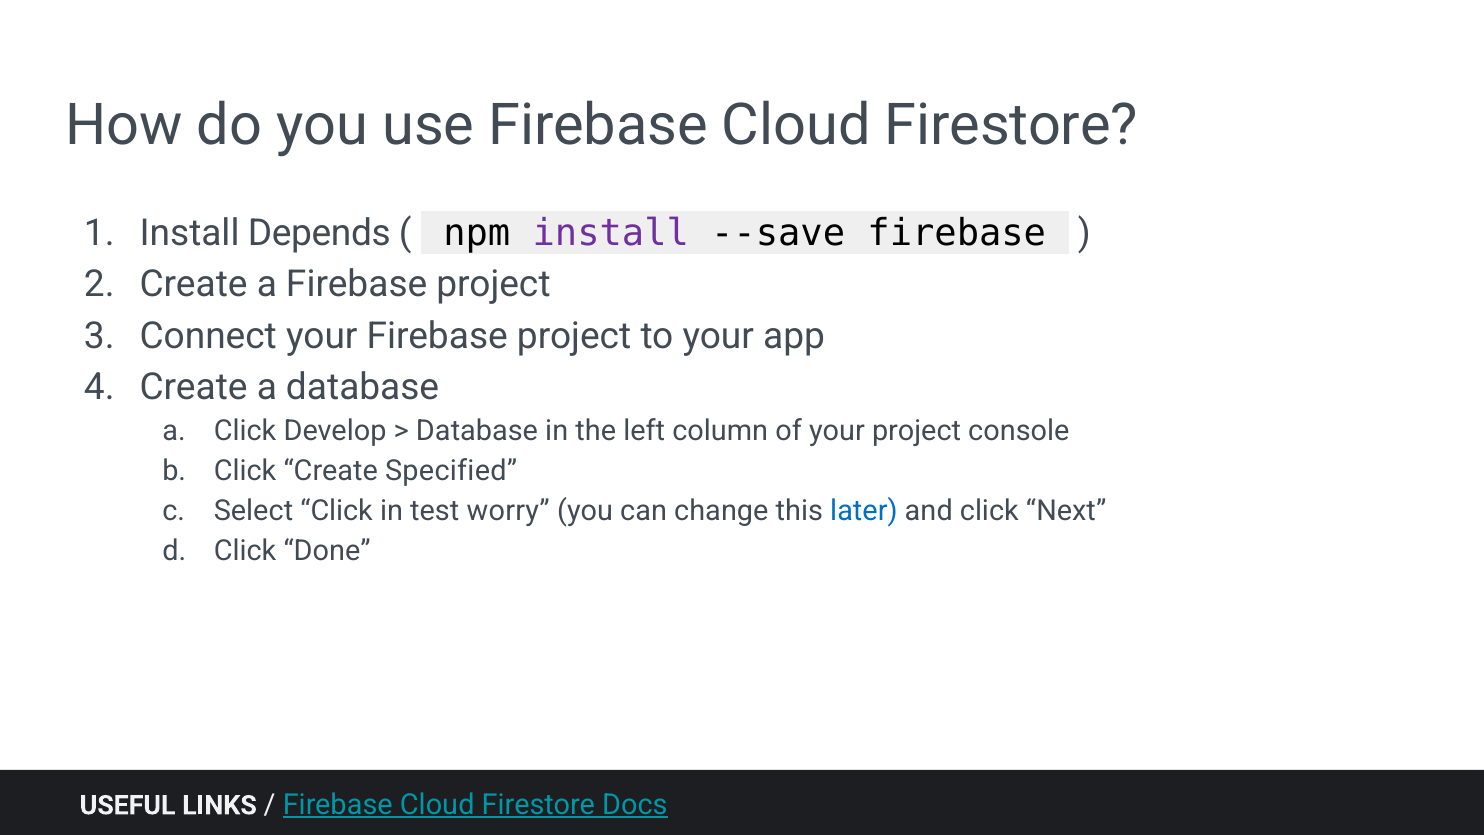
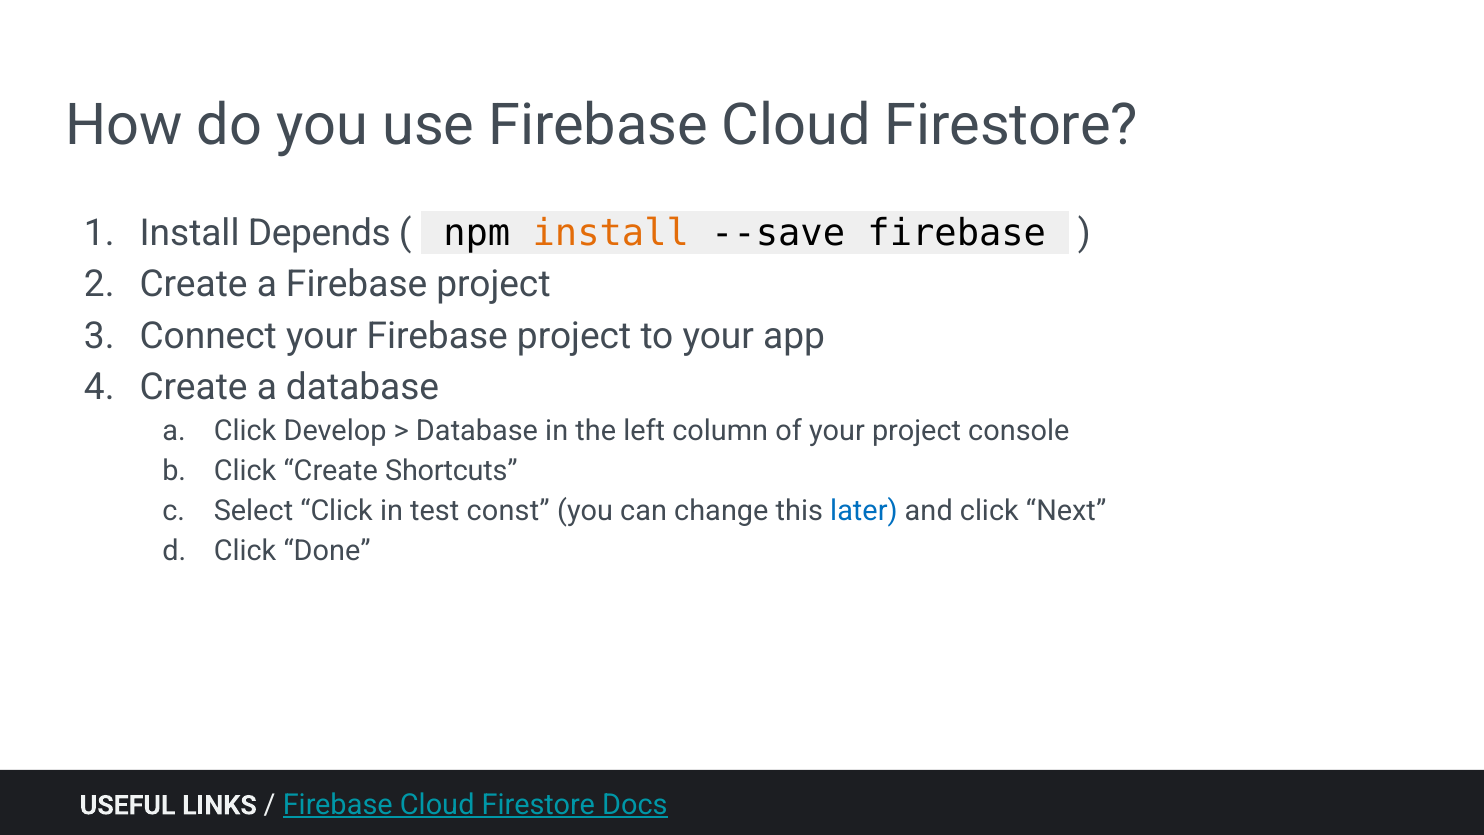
install colour: purple -> orange (611, 233)
Specified: Specified -> Shortcuts (451, 471)
worry: worry -> const (508, 511)
